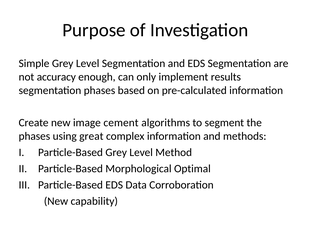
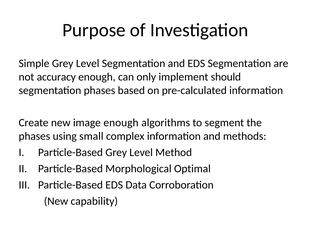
results: results -> should (226, 77)
image cement: cement -> enough (121, 123)
great: great -> small (91, 136)
